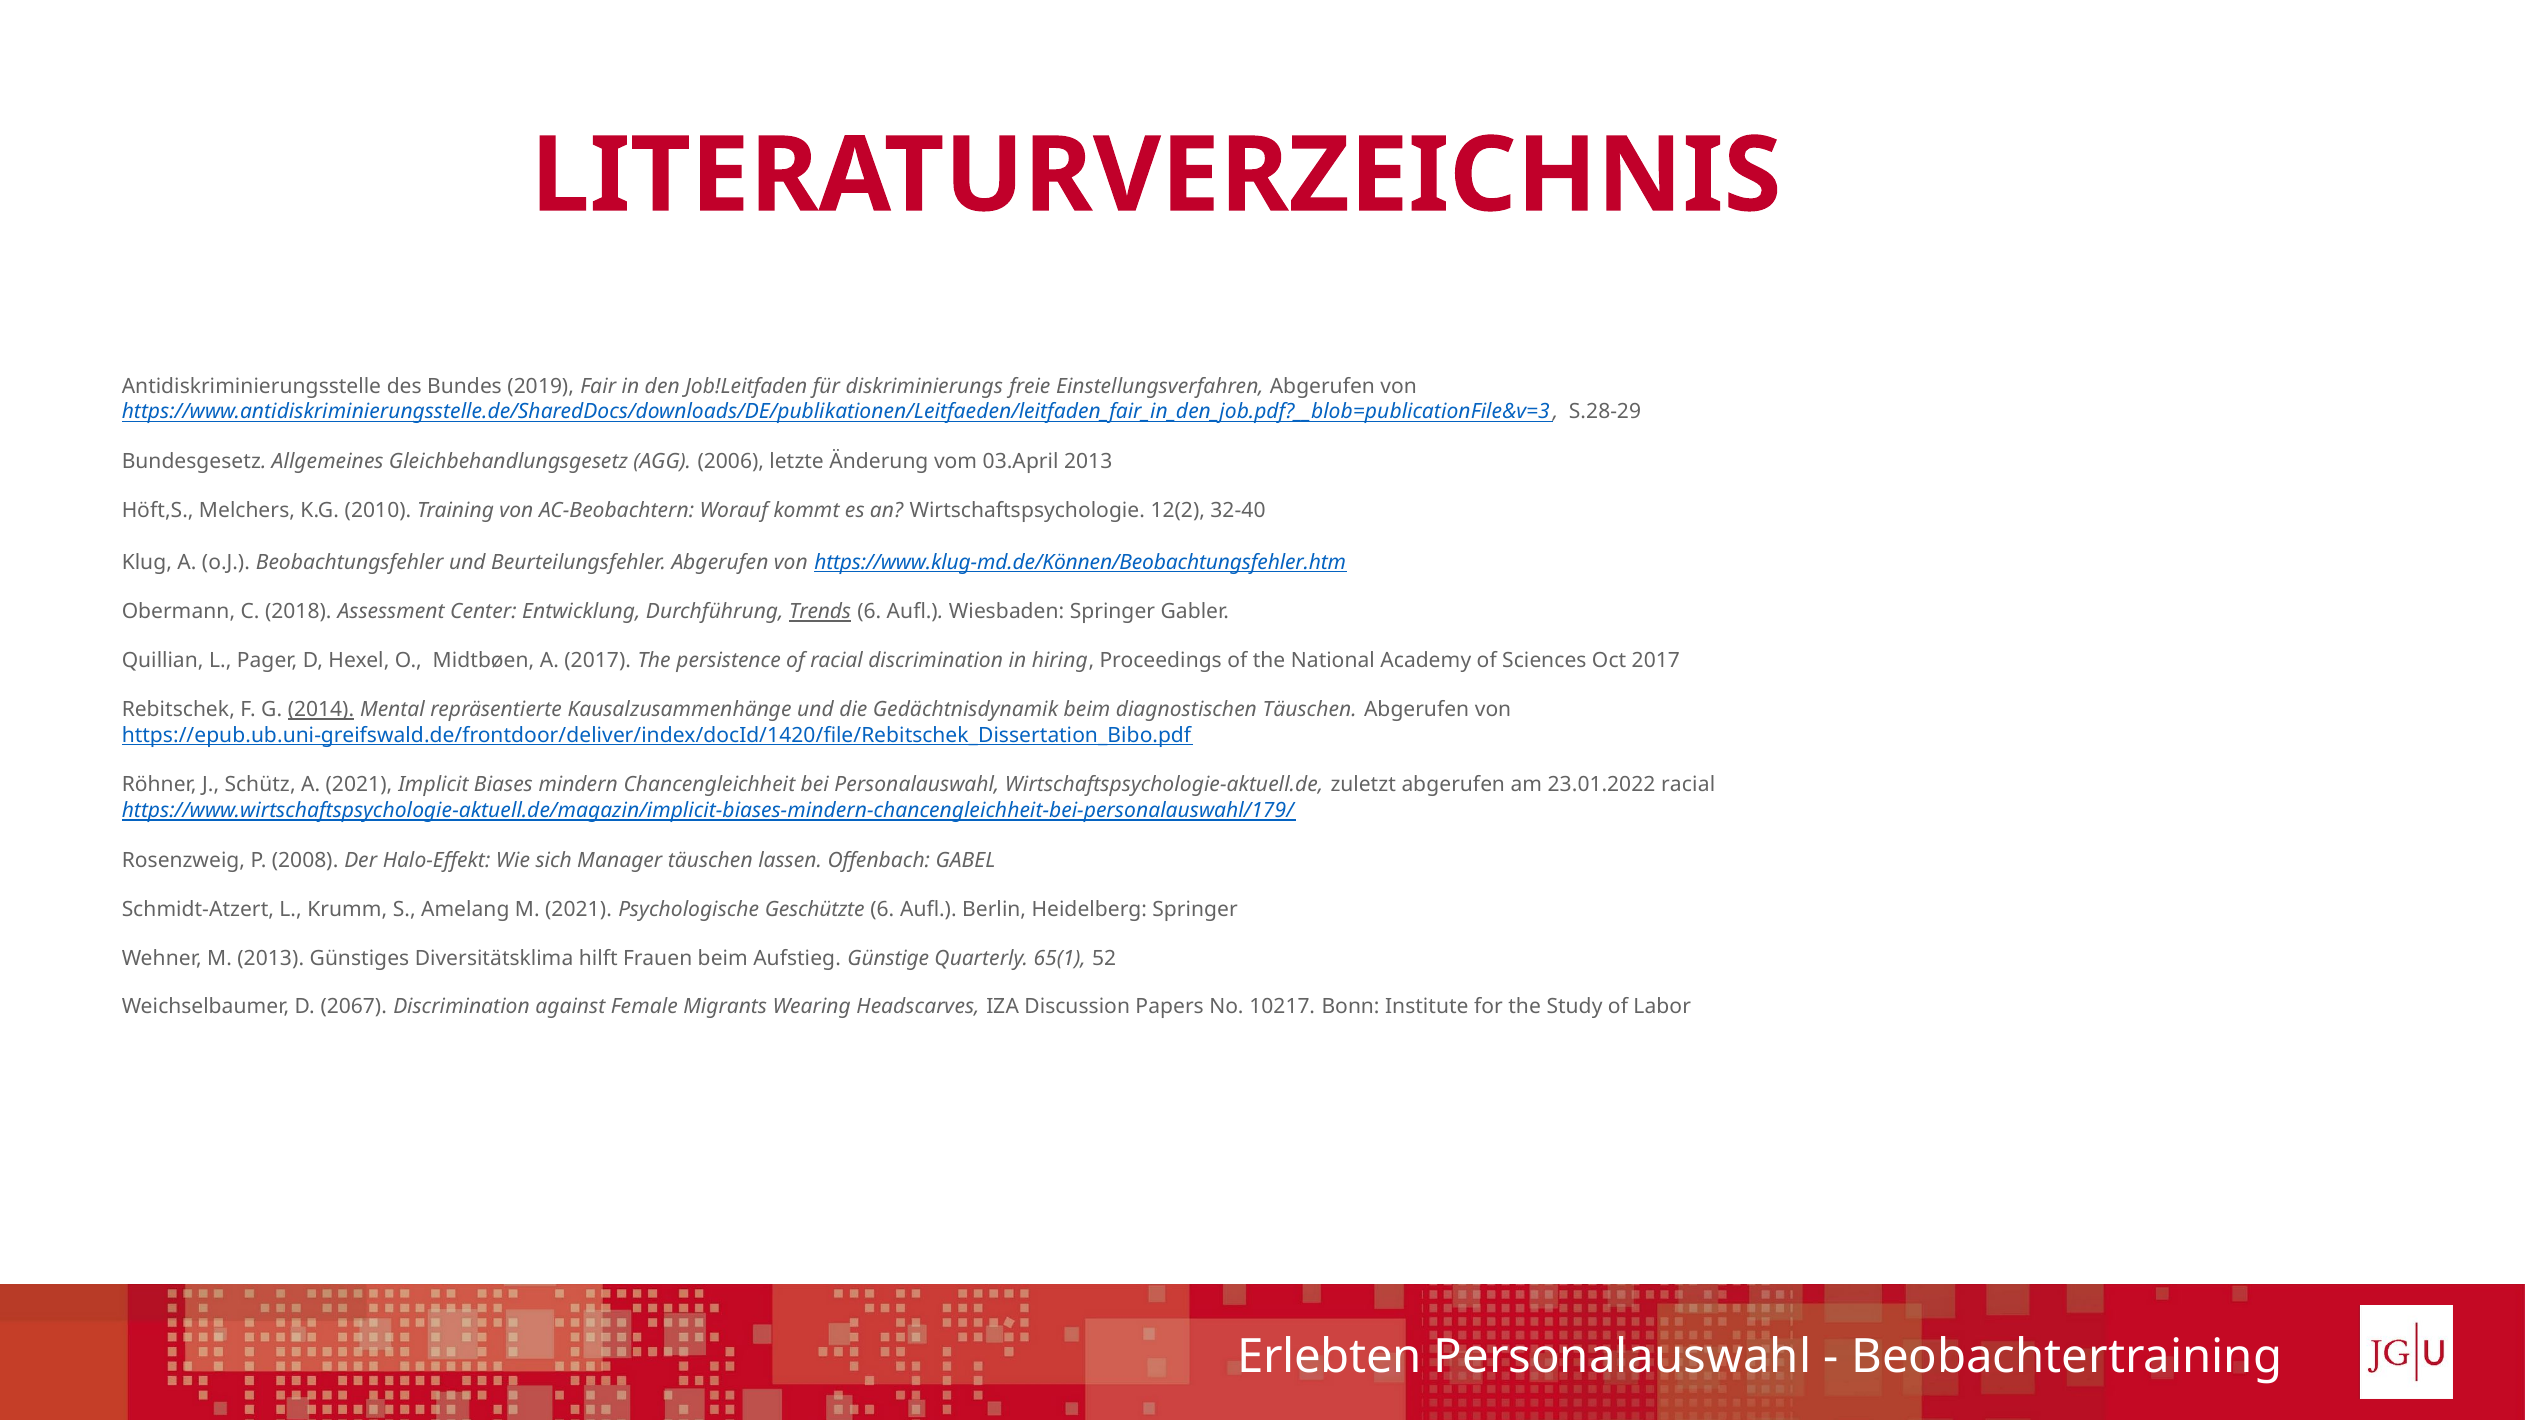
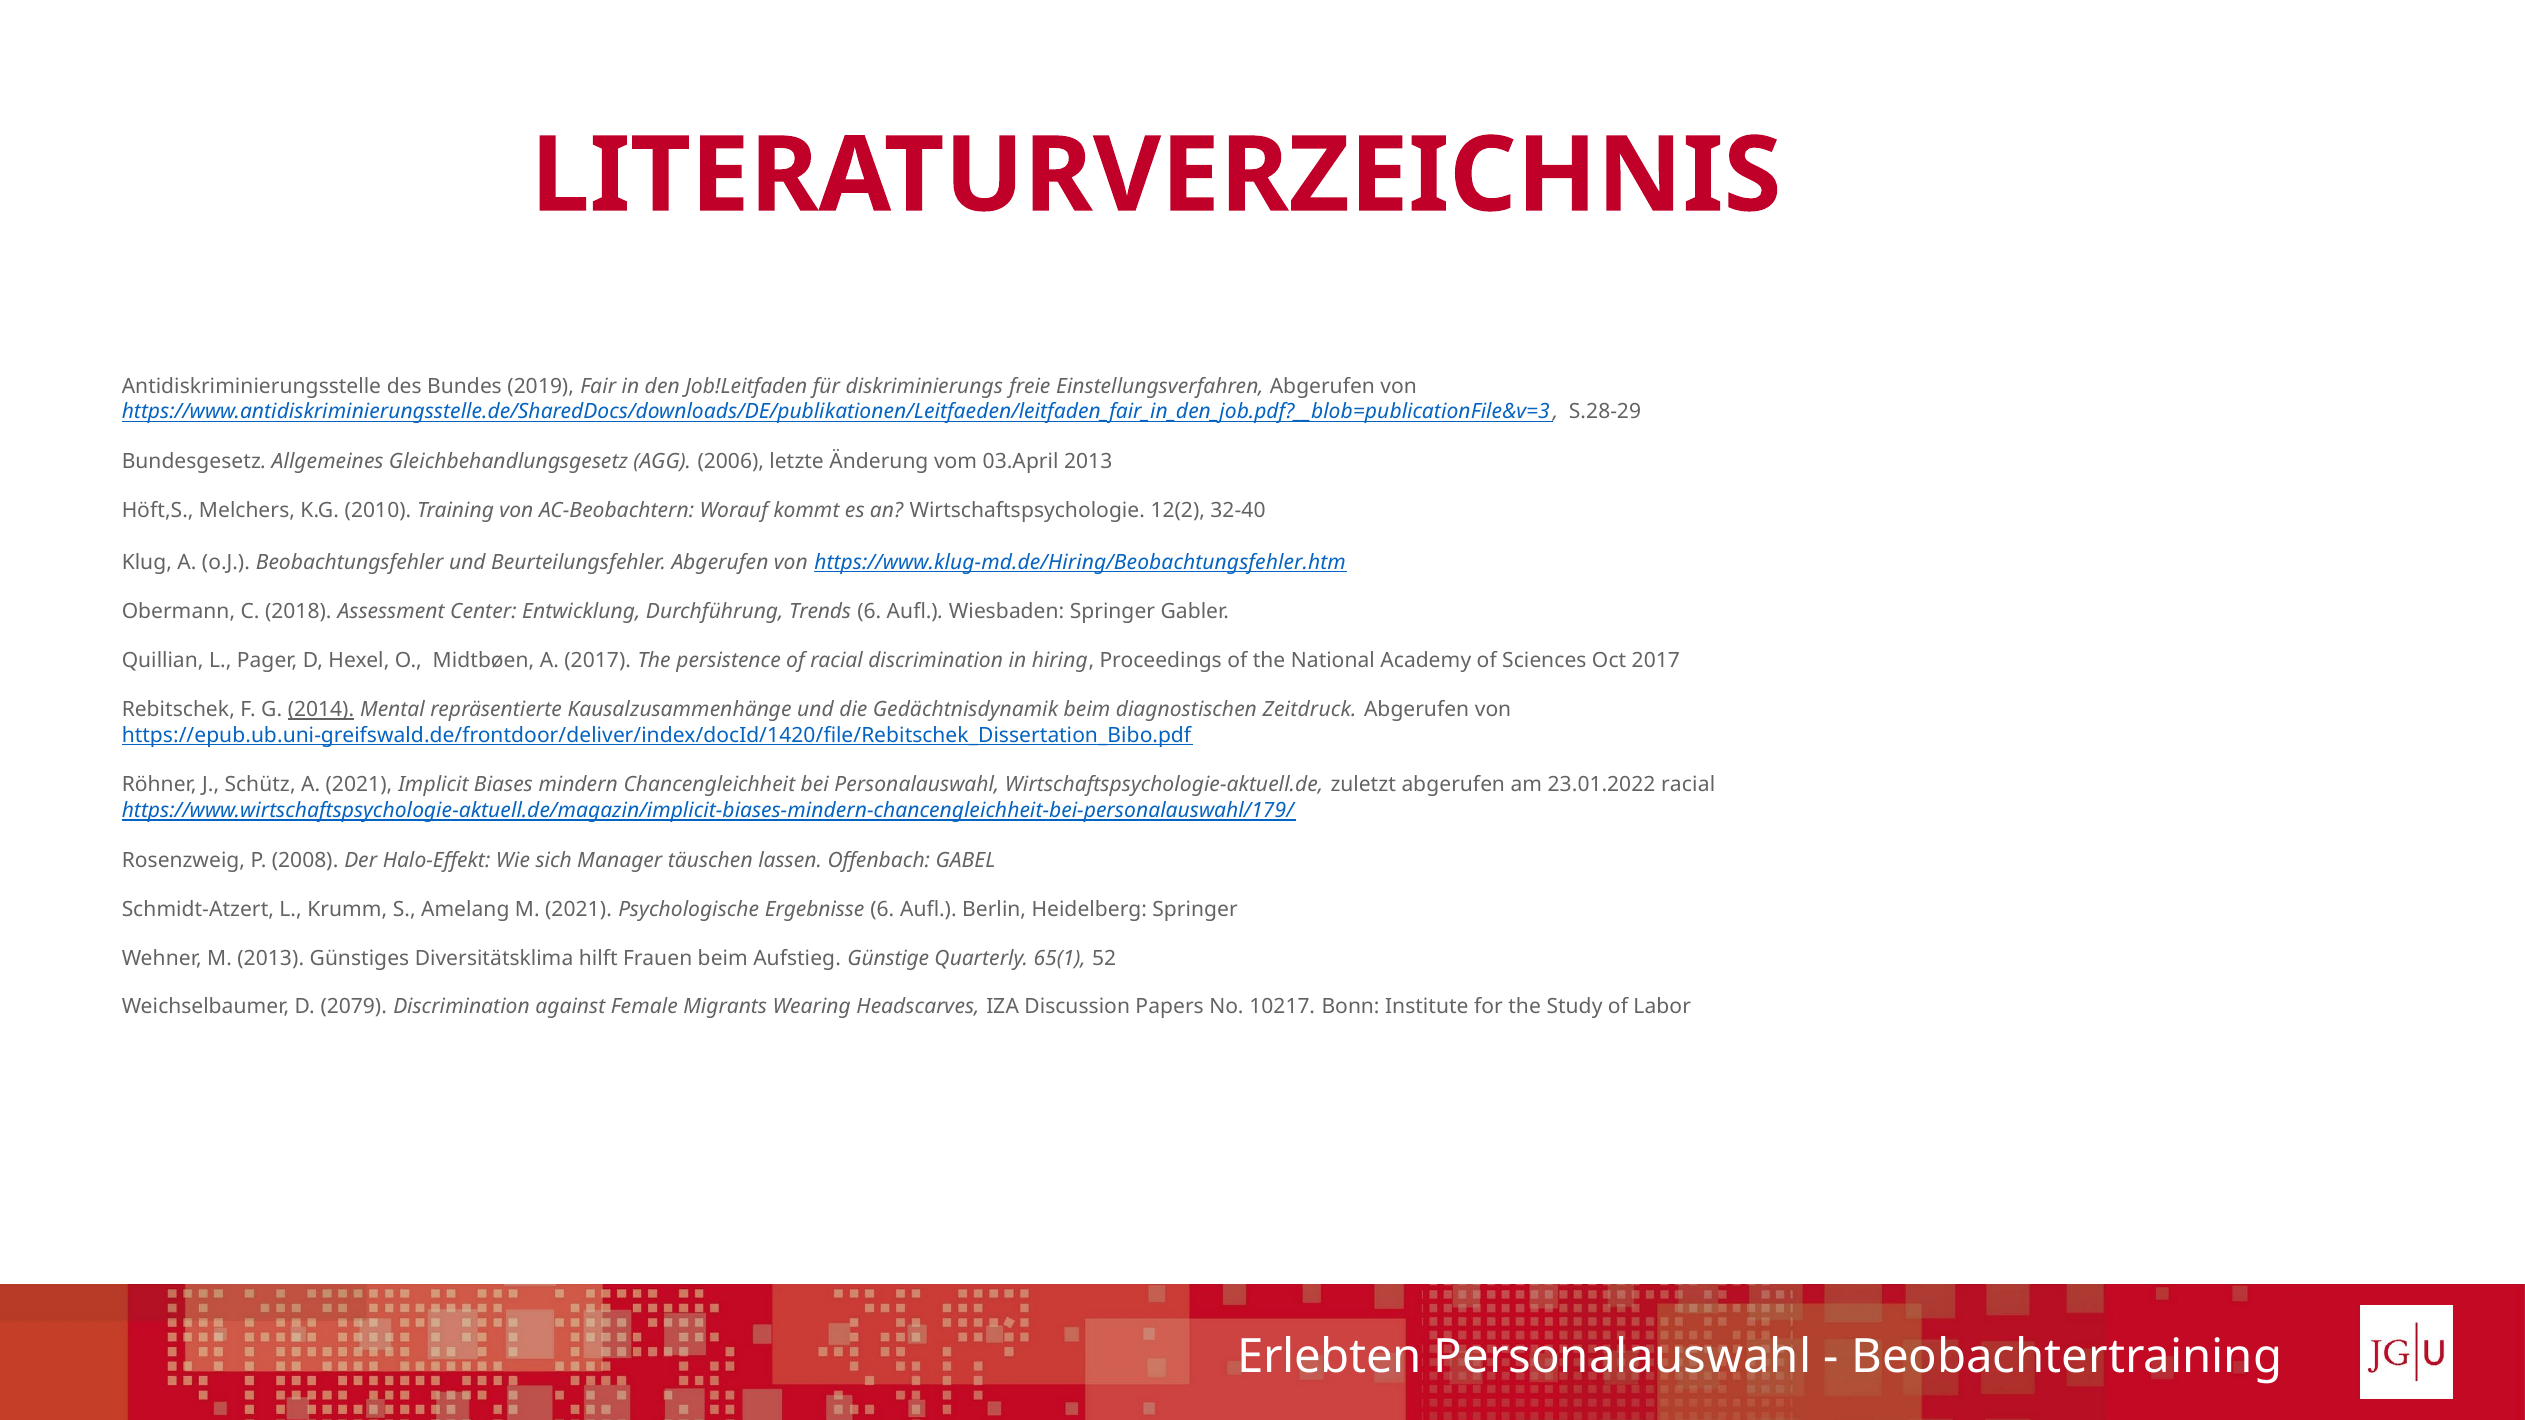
https://www.klug-md.de/Können/Beobachtungsfehler.htm: https://www.klug-md.de/Können/Beobachtungsfehler.htm -> https://www.klug-md.de/Hiring/Beobachtungsfehler.htm (1080, 563)
Trends underline: present -> none (820, 612)
diagnostischen Täuschen: Täuschen -> Zeitdruck (1310, 710)
Geschützte: Geschützte -> Ergebnisse (815, 909)
2067: 2067 -> 2079 (354, 1007)
